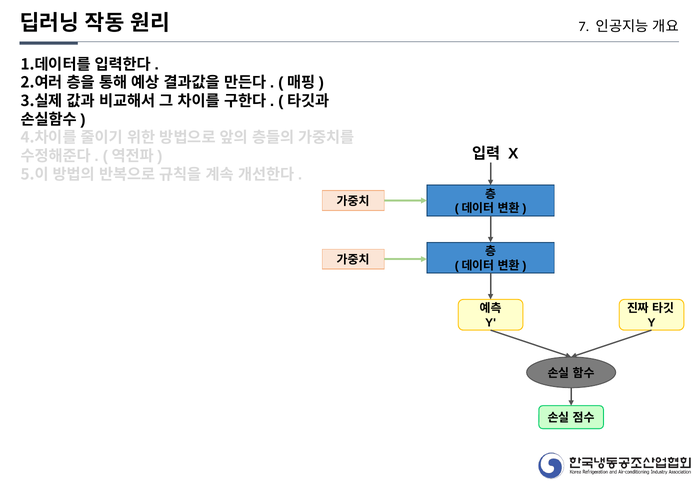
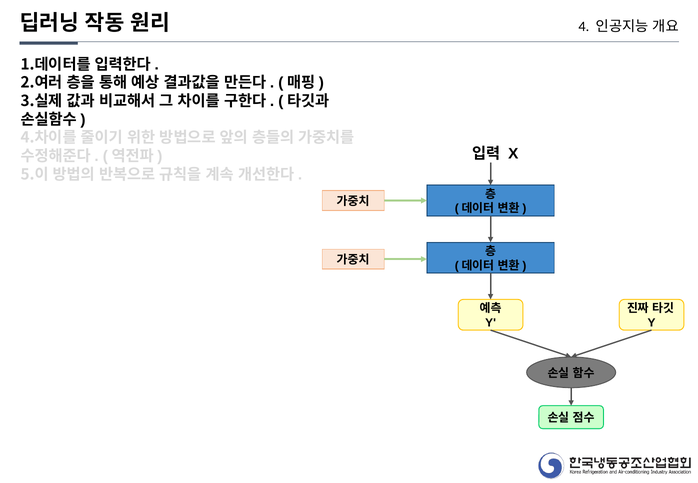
7: 7 -> 4 (584, 26)
